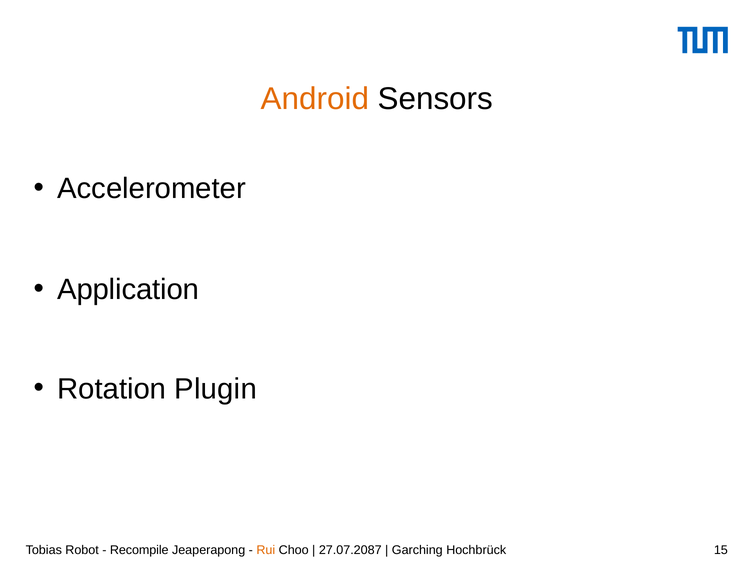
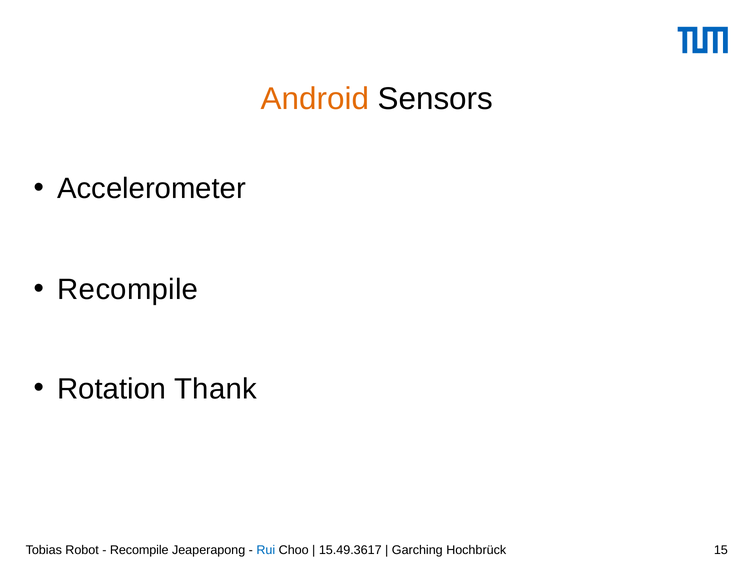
Application: Application -> Recompile (128, 289)
Plugin: Plugin -> Thank (216, 389)
Rui colour: orange -> blue (266, 550)
27.07.2087: 27.07.2087 -> 15.49.3617 (350, 550)
